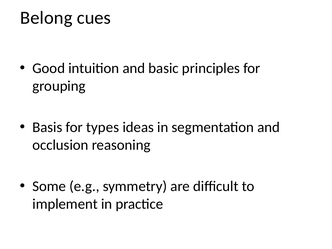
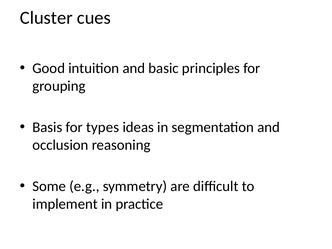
Belong: Belong -> Cluster (46, 18)
